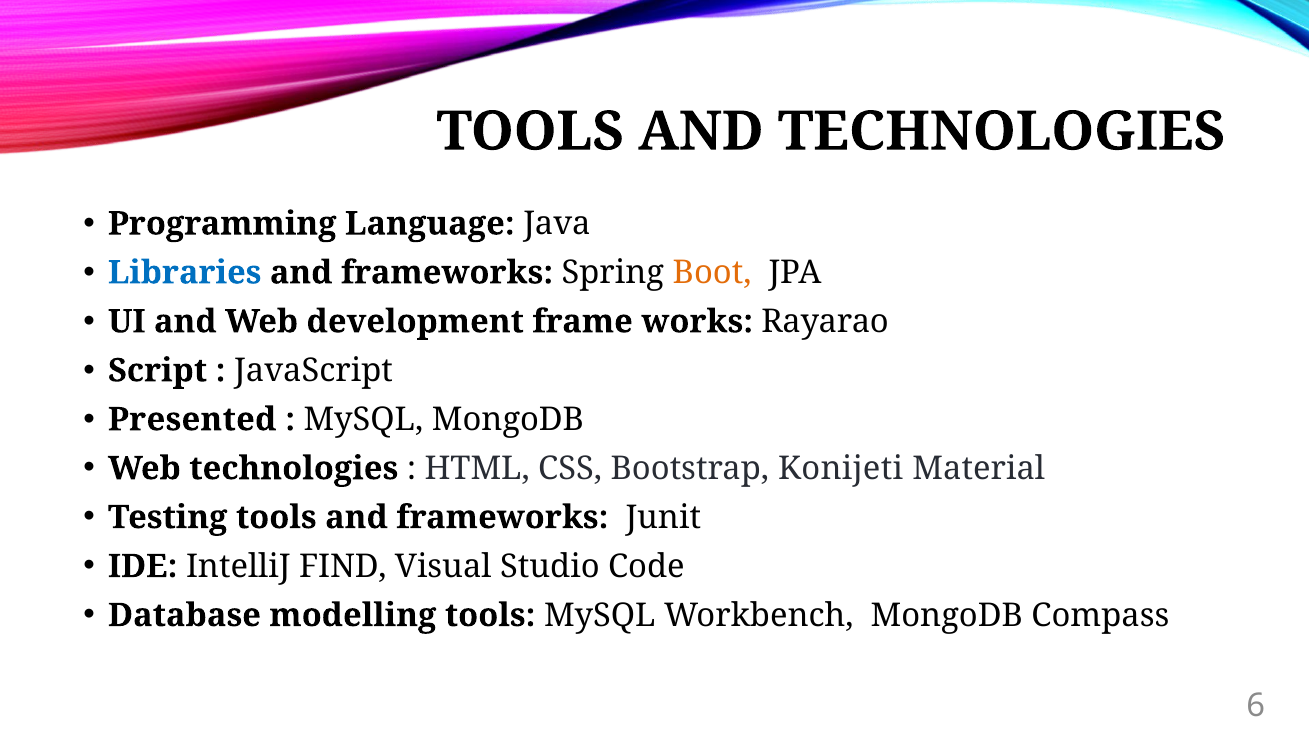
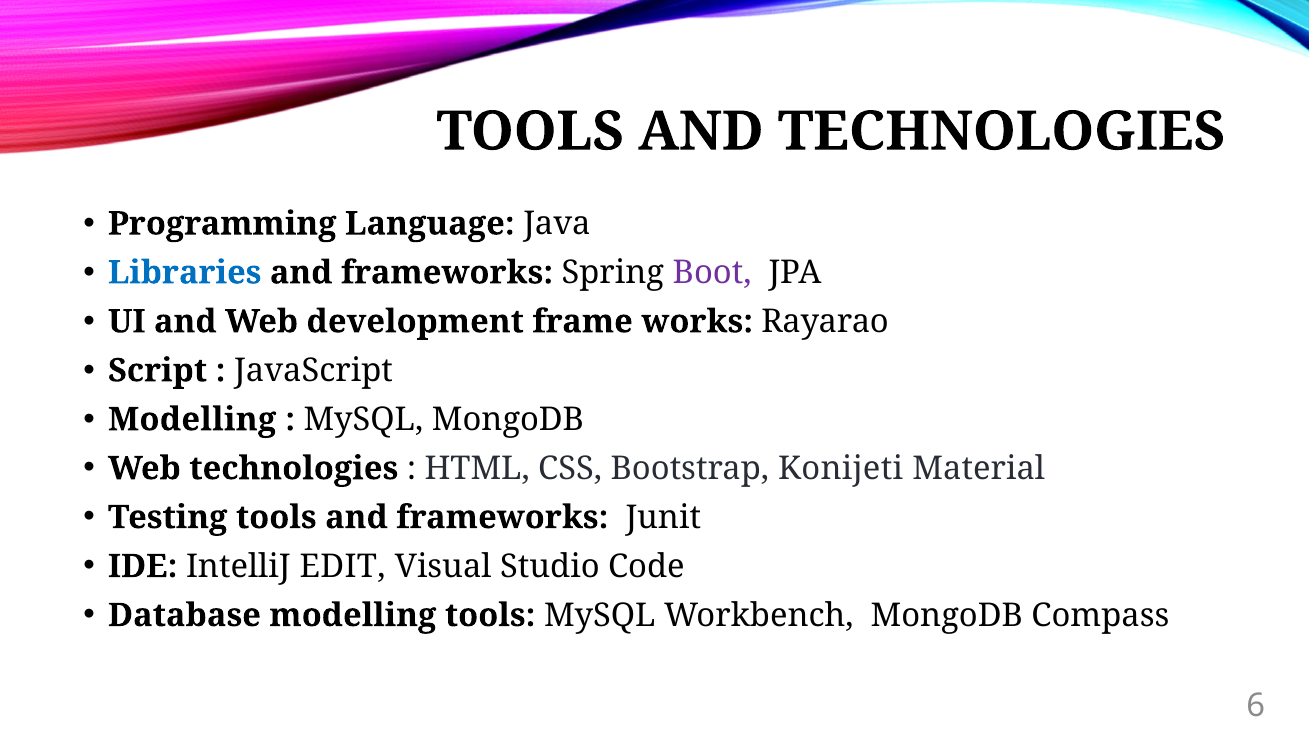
Boot colour: orange -> purple (712, 273)
Presented: Presented -> Modelling (192, 420)
FIND: FIND -> EDIT (343, 567)
